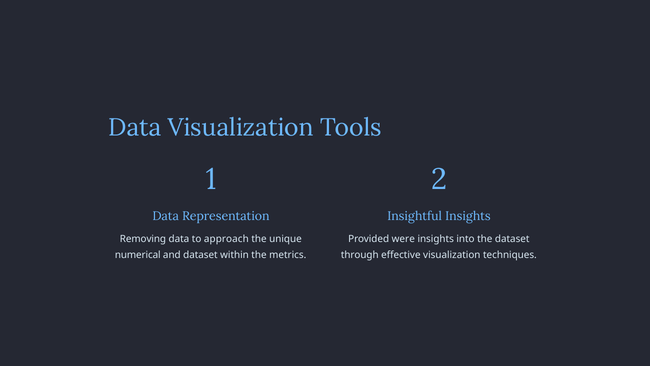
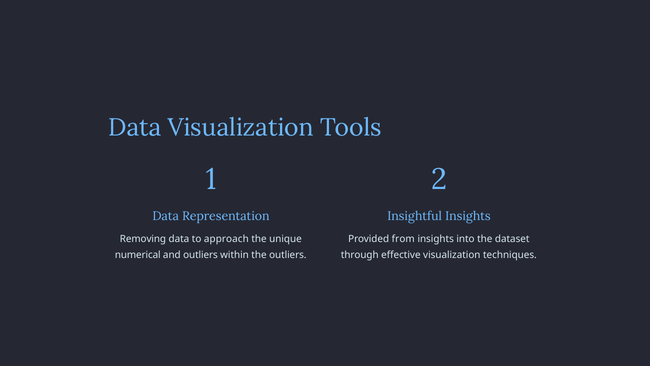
were: were -> from (403, 239)
and dataset: dataset -> outliers (200, 255)
the metrics: metrics -> outliers (288, 255)
